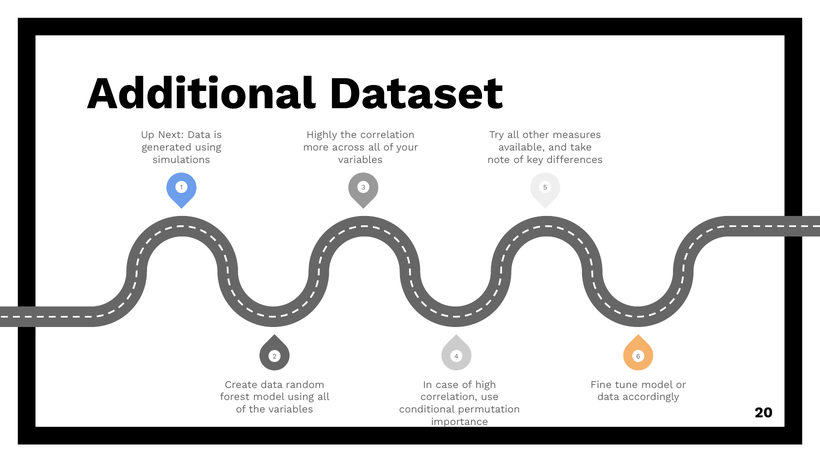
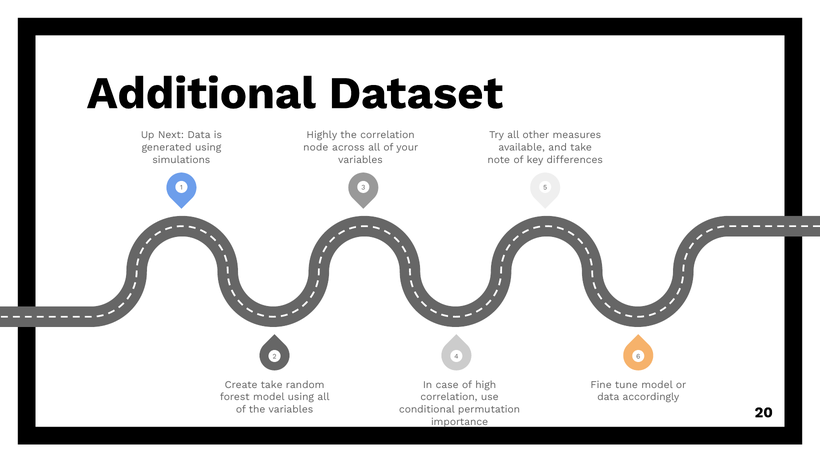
more: more -> node (316, 147)
Create data: data -> take (272, 385)
